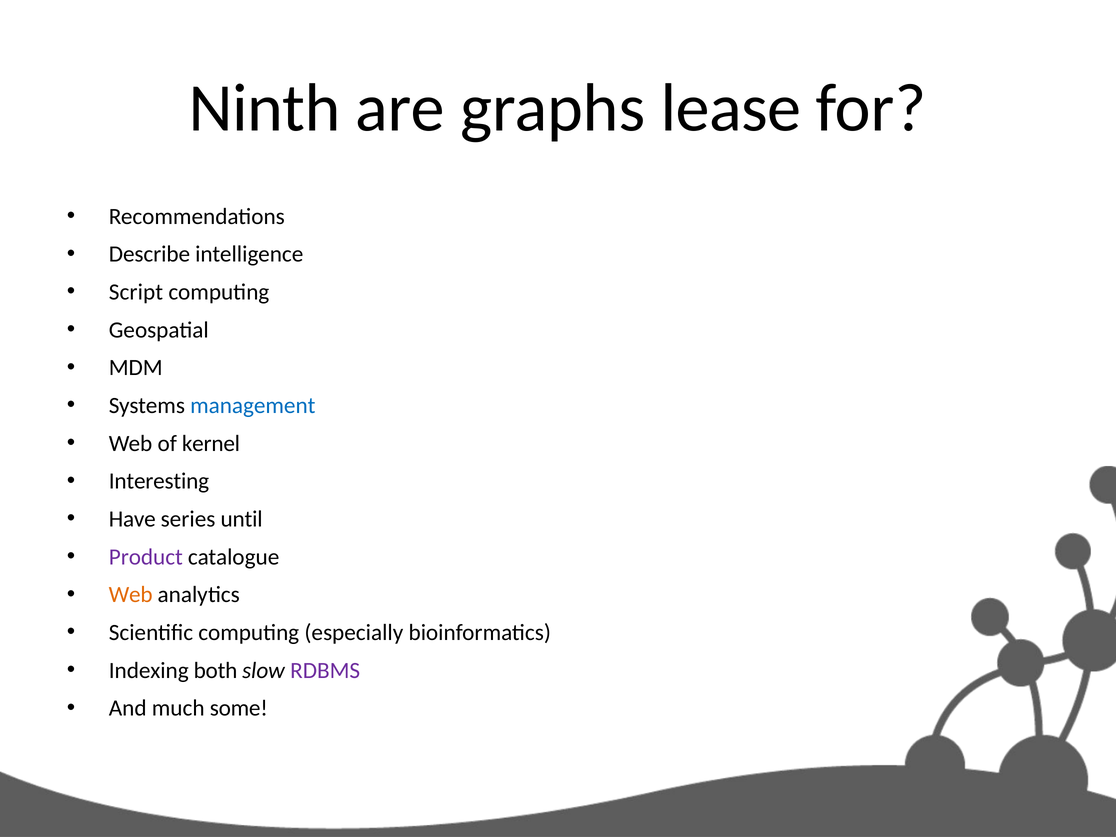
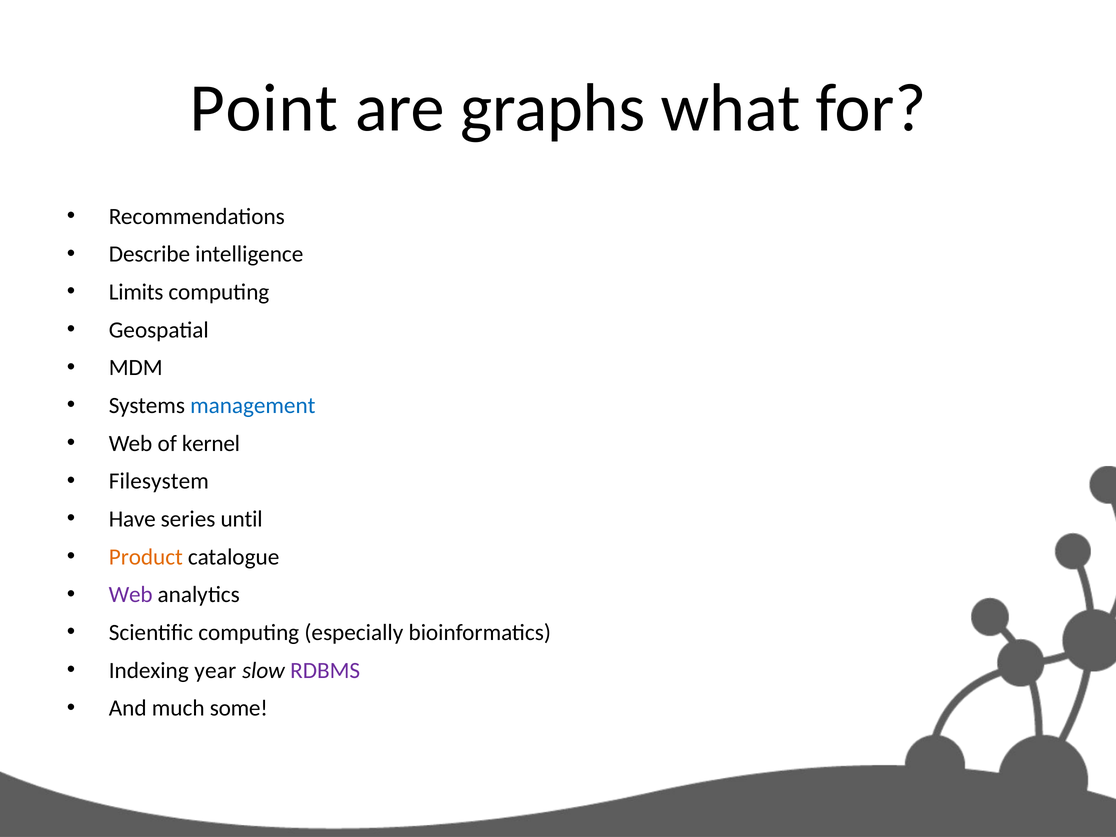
Ninth: Ninth -> Point (264, 108)
lease: lease -> what (731, 108)
Script: Script -> Limits (136, 292)
Interesting: Interesting -> Filesystem (159, 481)
Product colour: purple -> orange (146, 557)
Web colour: orange -> purple (131, 595)
both: both -> year (215, 670)
